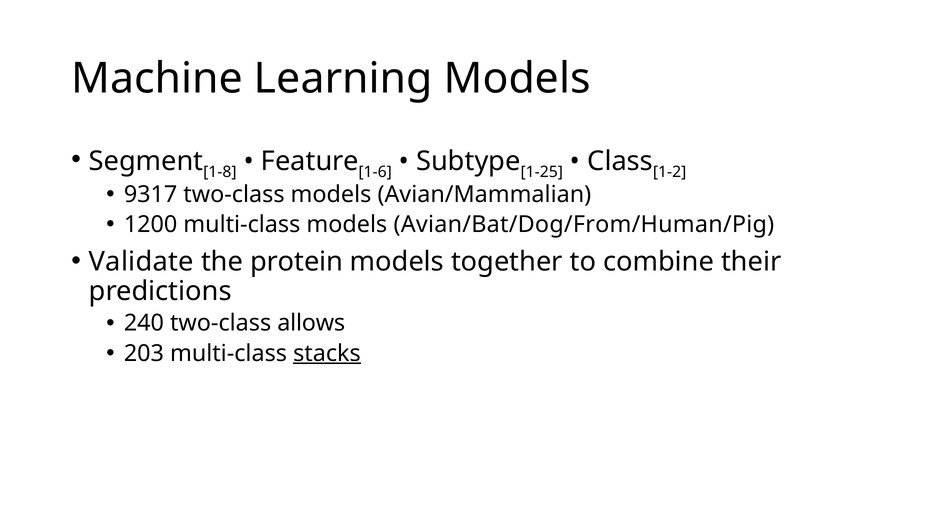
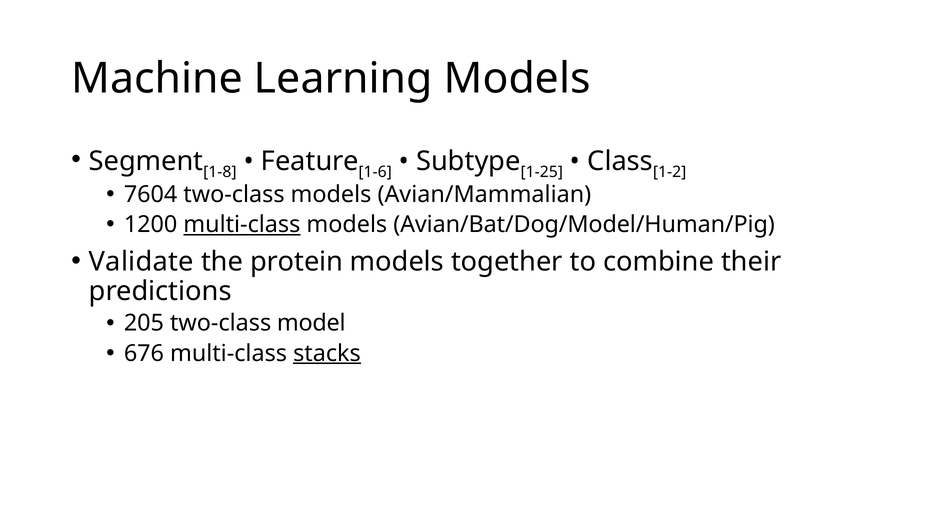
9317: 9317 -> 7604 (151, 194)
multi-class underline: none -> present (242, 224)
Avian/Bat/Dog/From/Human/Pig: Avian/Bat/Dog/From/Human/Pig -> Avian/Bat/Dog/Model/Human/Pig (584, 224)
240: 240 -> 205 (144, 323)
allows: allows -> model (311, 323)
203: 203 -> 676 (144, 353)
